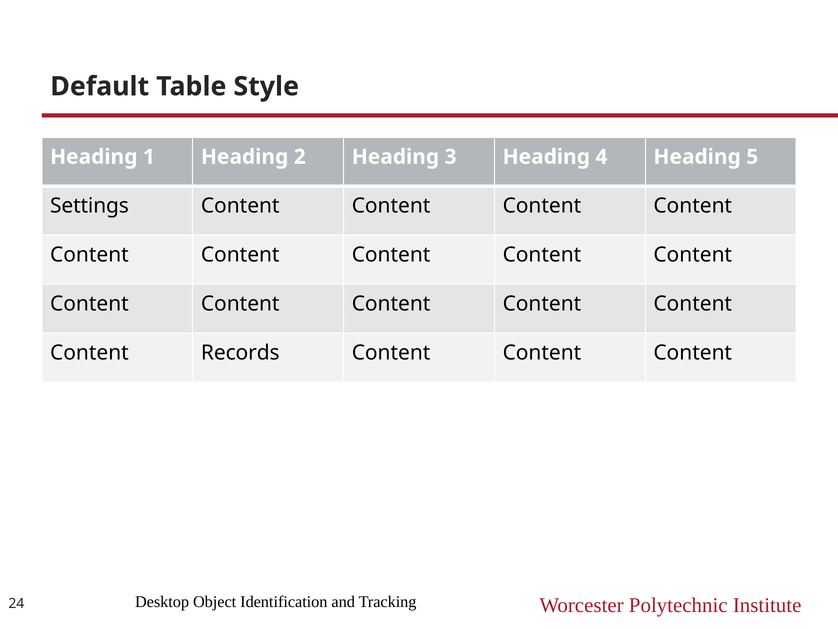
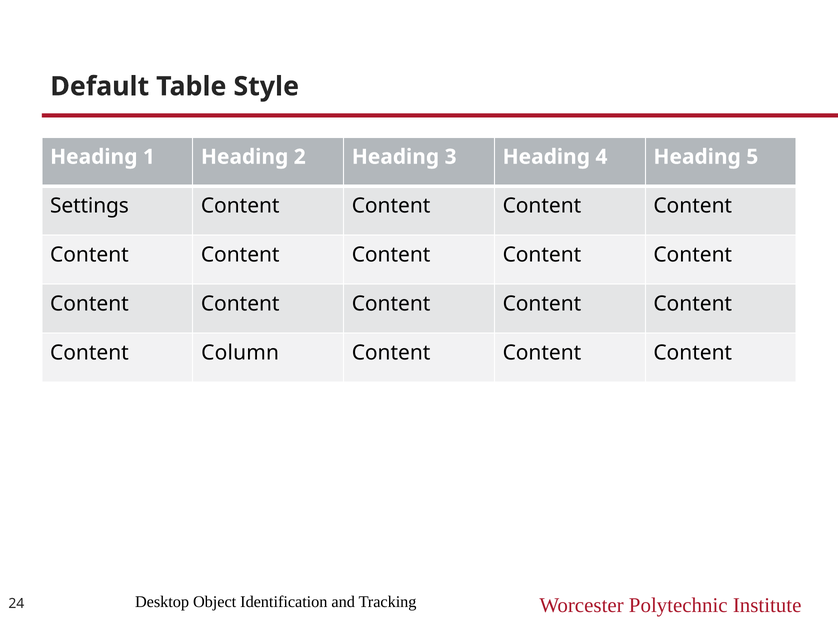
Records: Records -> Column (240, 352)
